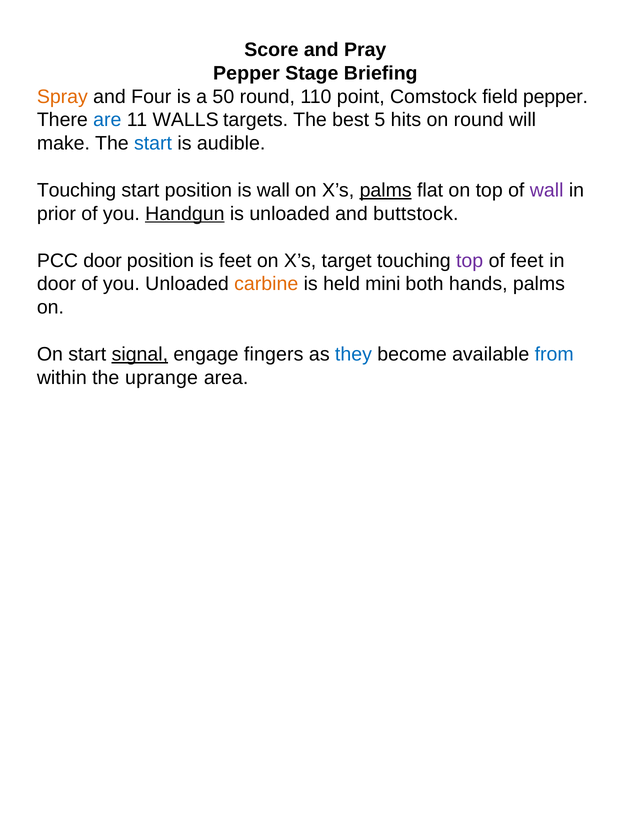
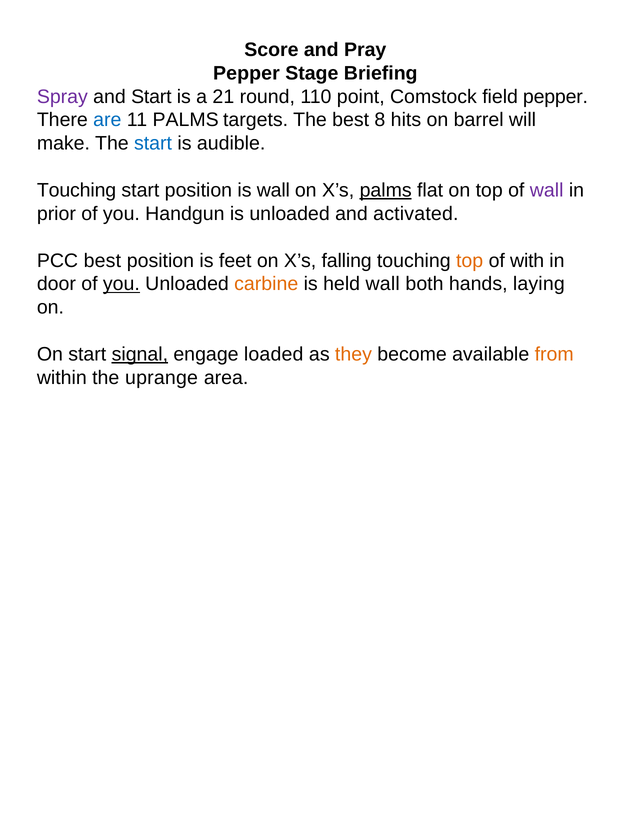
Spray colour: orange -> purple (62, 97)
and Four: Four -> Start (151, 97)
50: 50 -> 21 (223, 97)
11 WALLS: WALLS -> PALMS (186, 120)
5: 5 -> 8 (380, 120)
on round: round -> barrel (479, 120)
Handgun underline: present -> none (185, 214)
buttstock: buttstock -> activated (416, 214)
PCC door: door -> best (102, 261)
target: target -> falling (347, 261)
top colour: purple -> orange (470, 261)
of feet: feet -> with (527, 261)
you underline: none -> present (121, 284)
held mini: mini -> wall (383, 284)
hands palms: palms -> laying (539, 284)
fingers: fingers -> loaded (274, 354)
they colour: blue -> orange (353, 354)
from colour: blue -> orange (554, 354)
